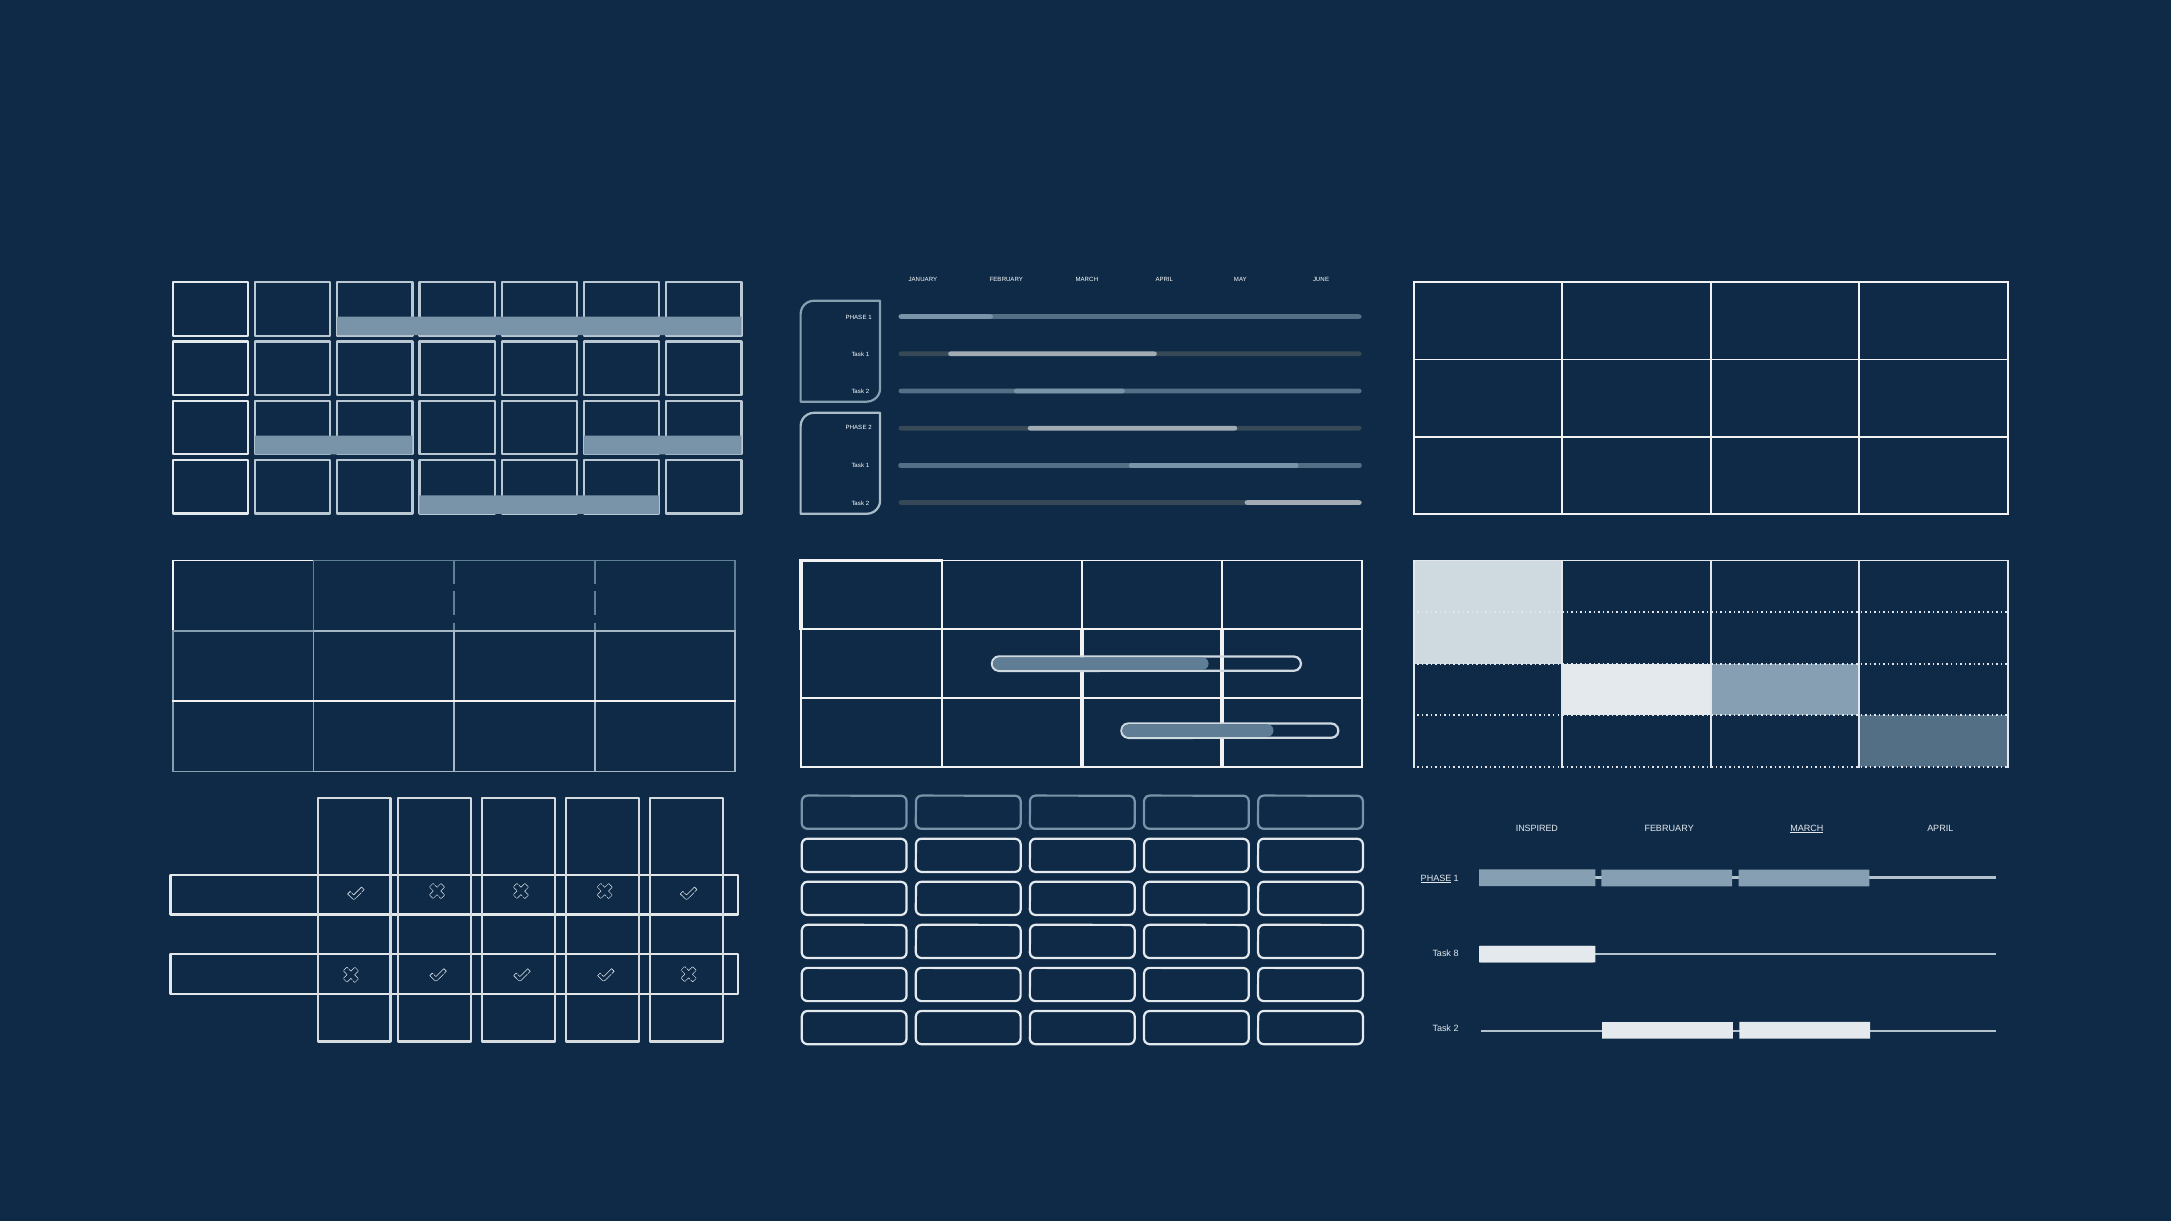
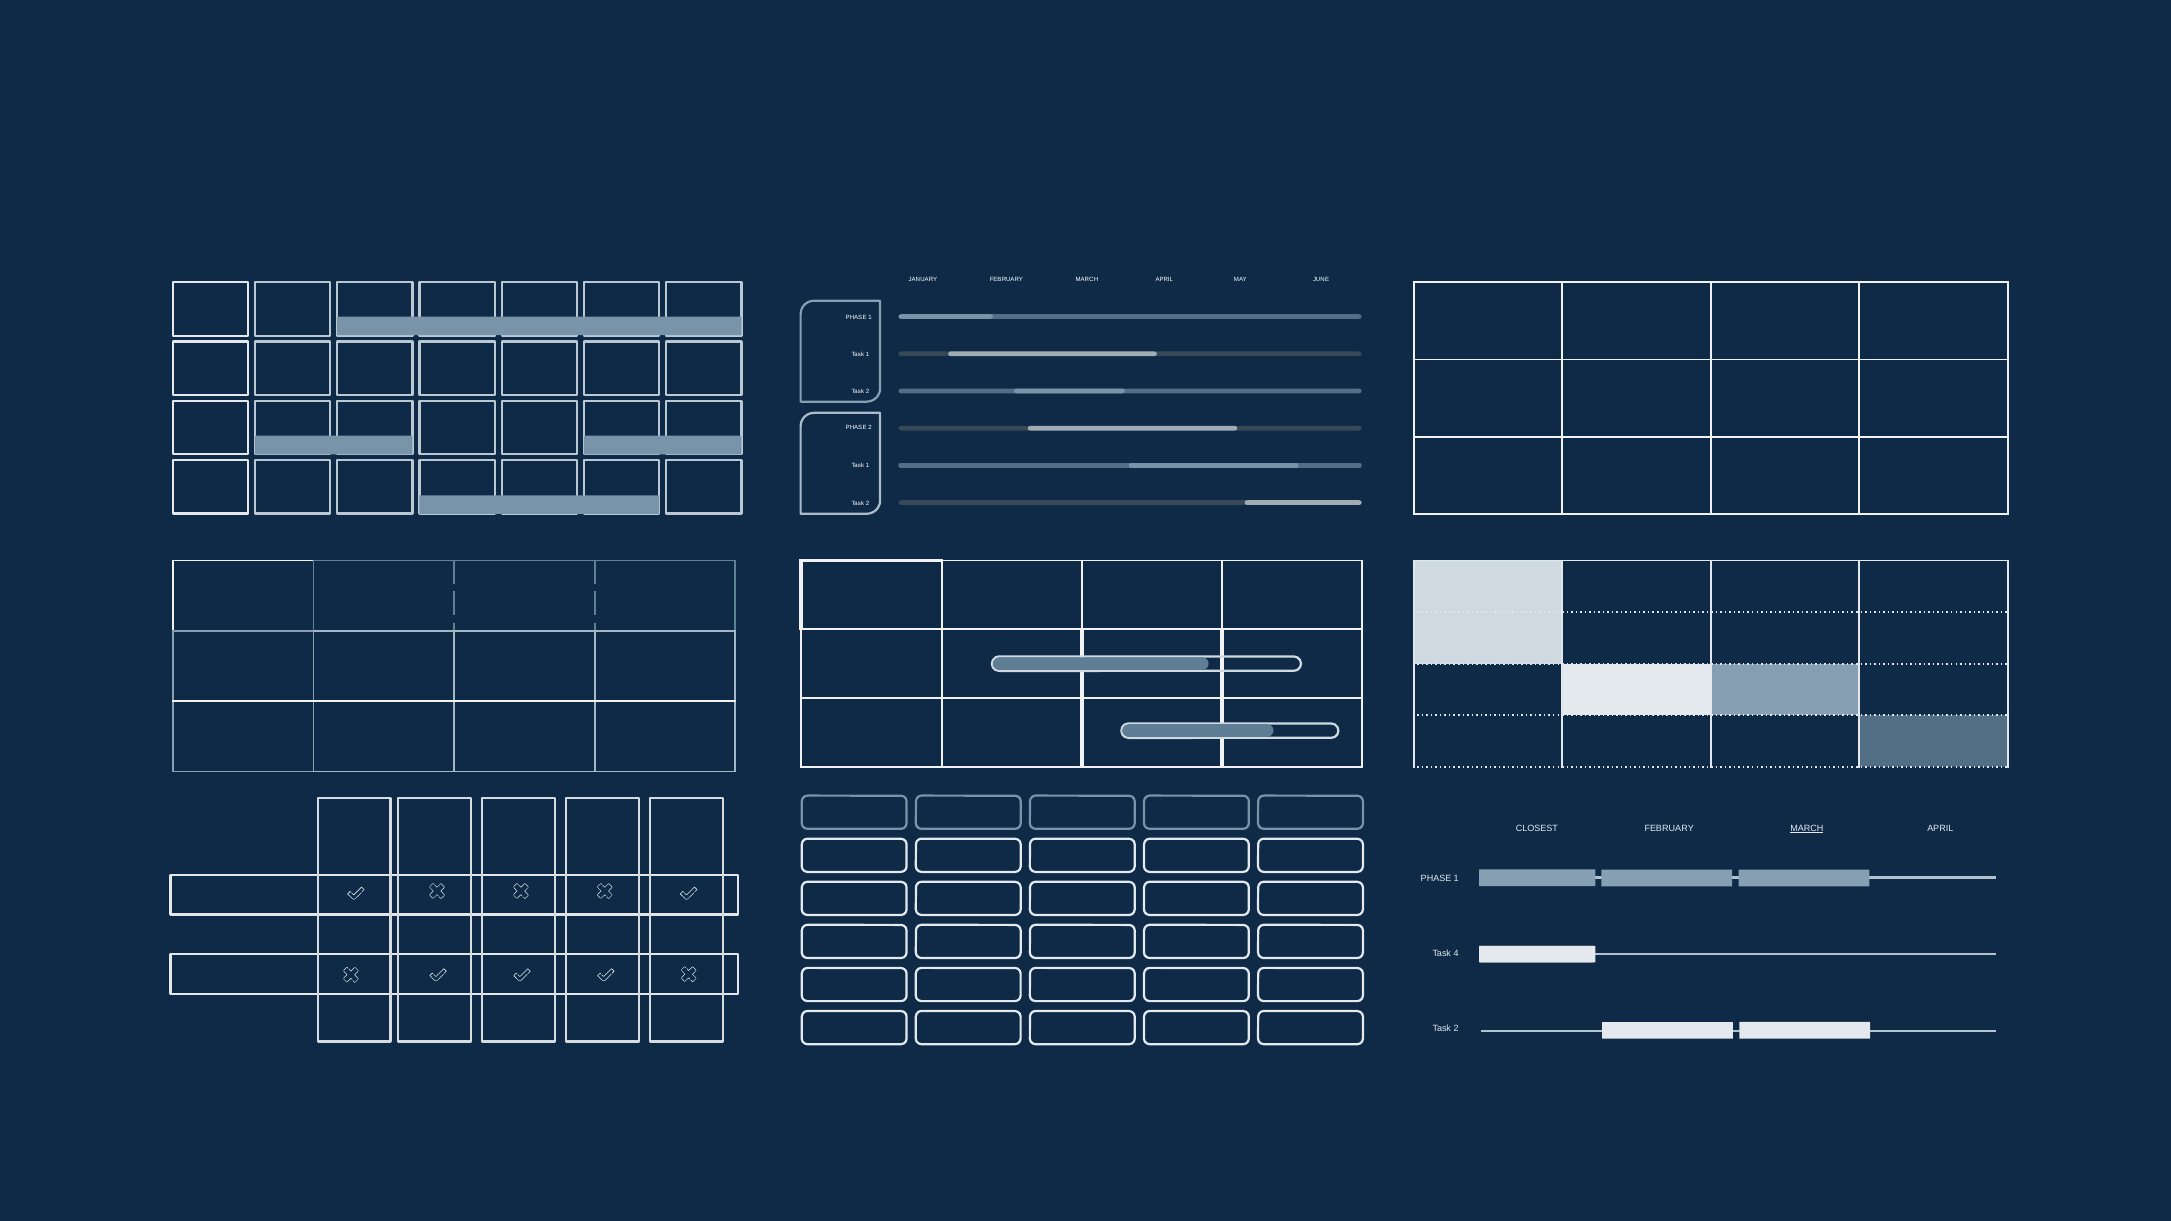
INSPIRED: INSPIRED -> CLOSEST (1537, 828)
PHASE underline: present -> none (1436, 878)
8: 8 -> 4 (1456, 953)
